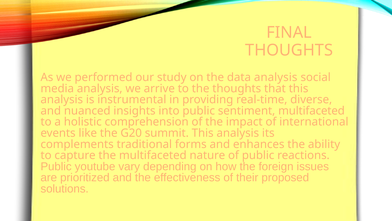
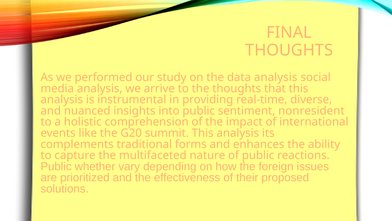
sentiment multifaceted: multifaceted -> nonresident (311, 111)
youtube: youtube -> whether (95, 166)
